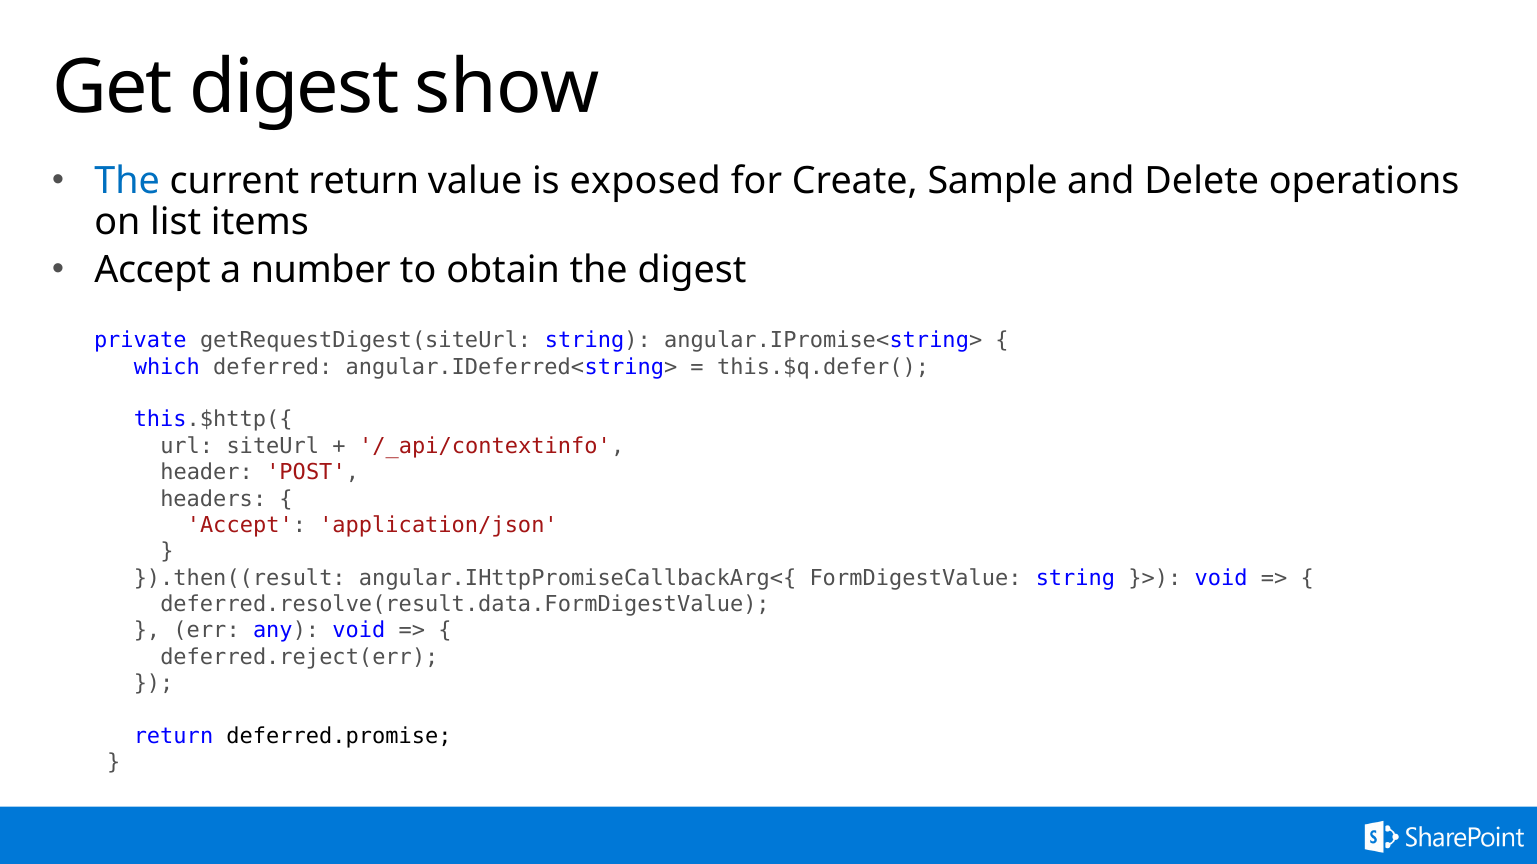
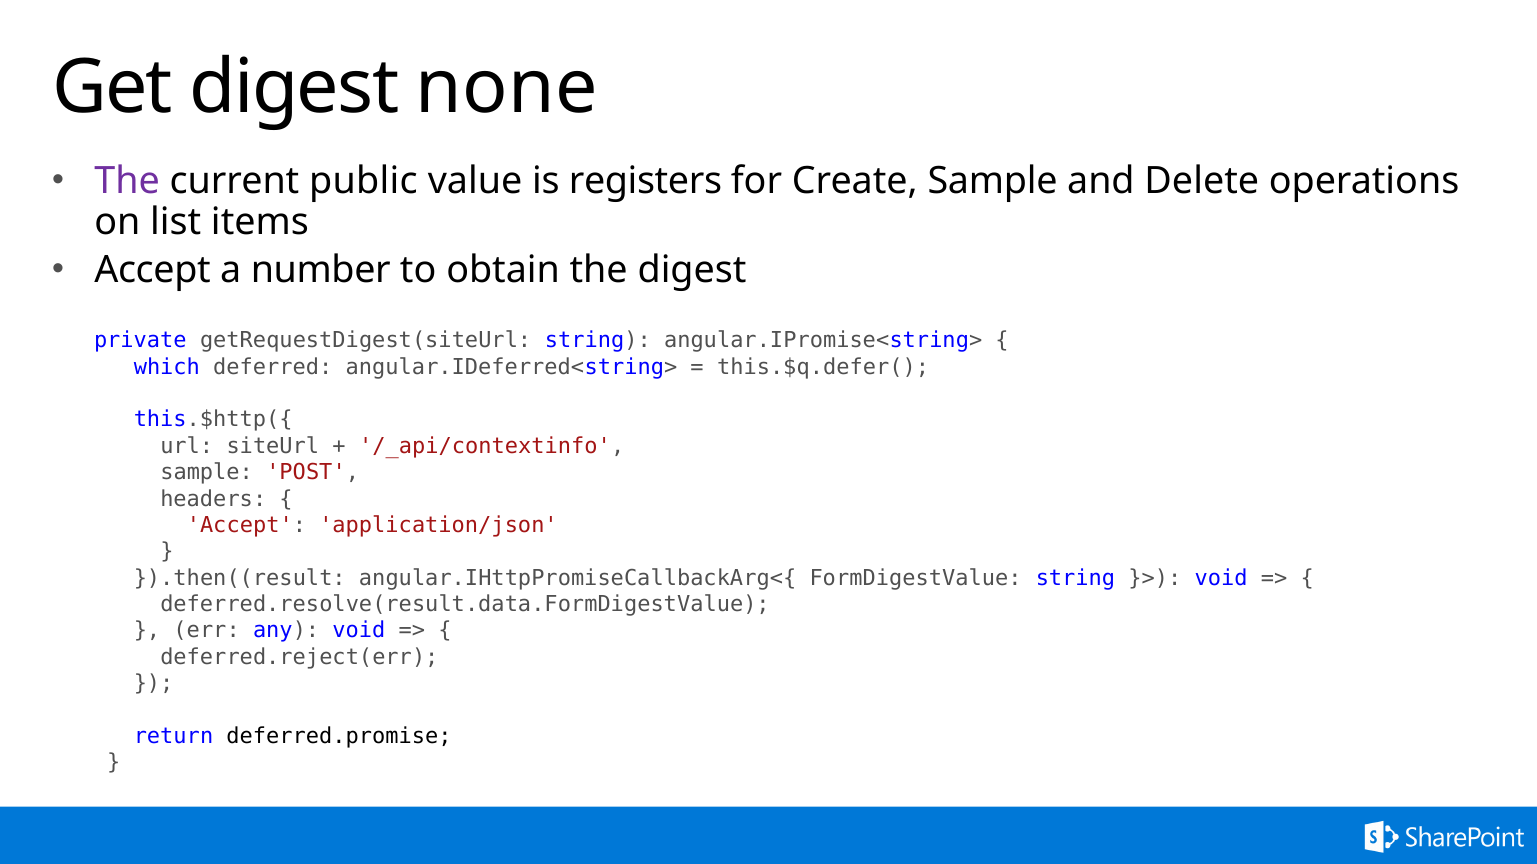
show: show -> none (507, 88)
The colour: blue -> purple (127, 181)
current return: return -> public (363, 181)
exposed: exposed -> registers (645, 181)
header: header -> sample (207, 473)
